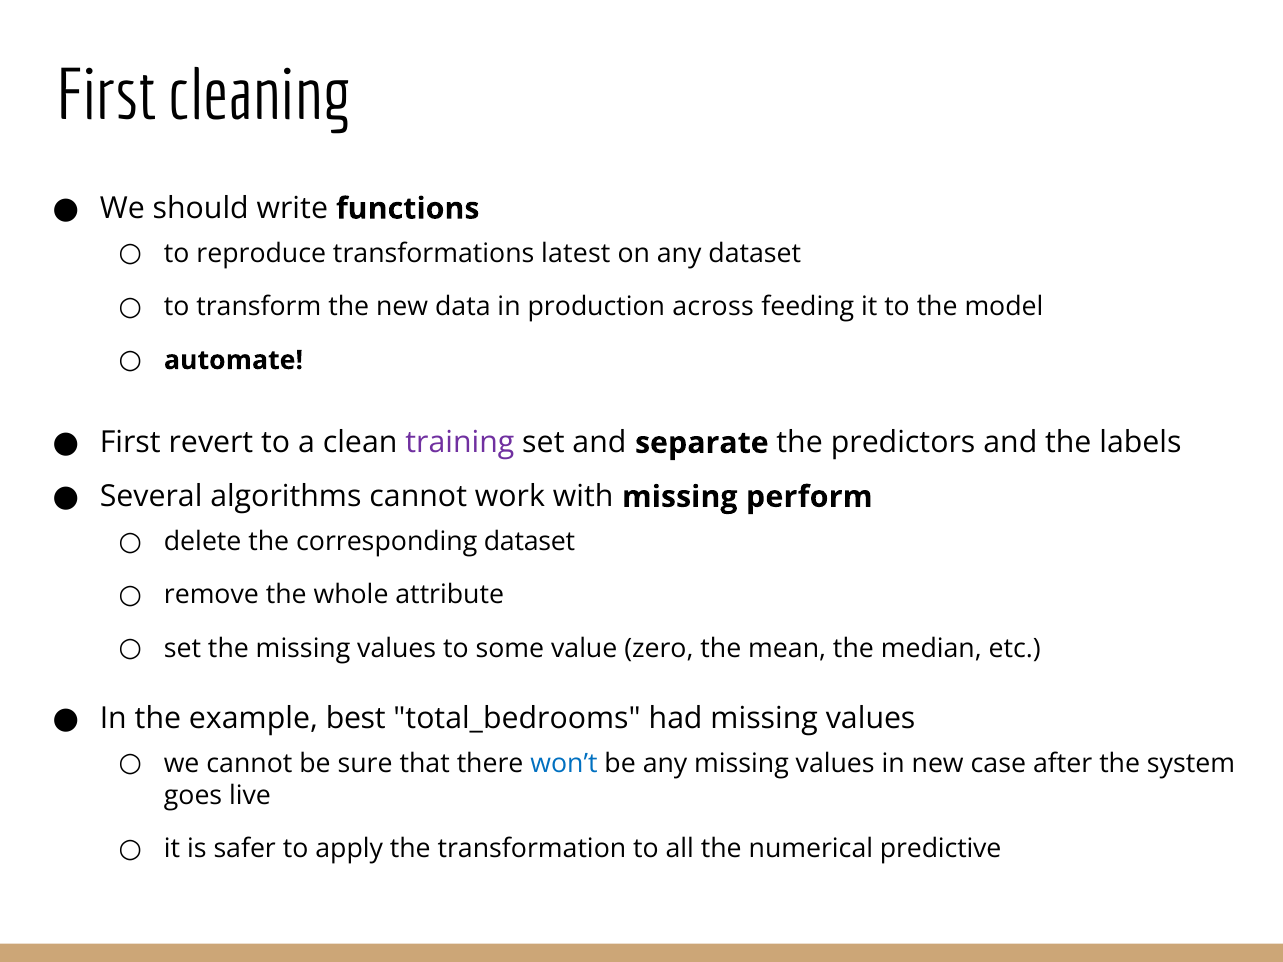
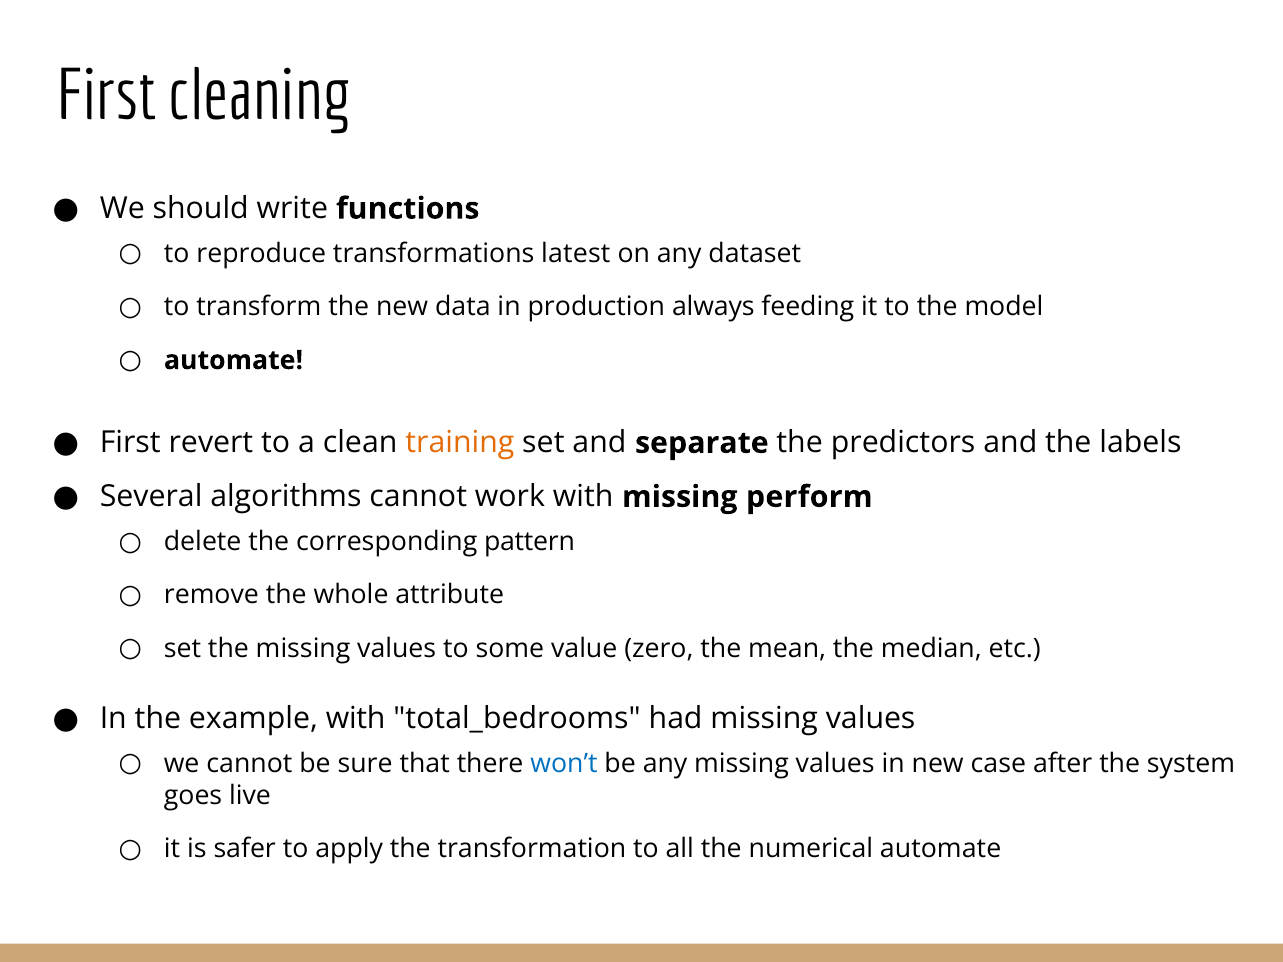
across: across -> always (713, 307)
training colour: purple -> orange (460, 443)
corresponding dataset: dataset -> pattern (529, 542)
example best: best -> with (356, 719)
numerical predictive: predictive -> automate (941, 849)
